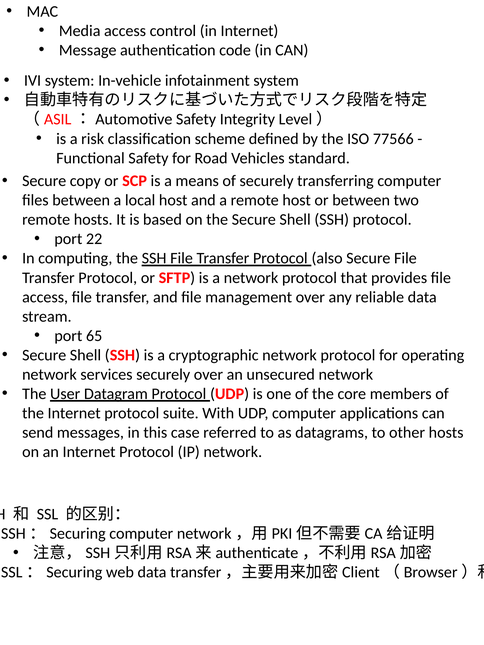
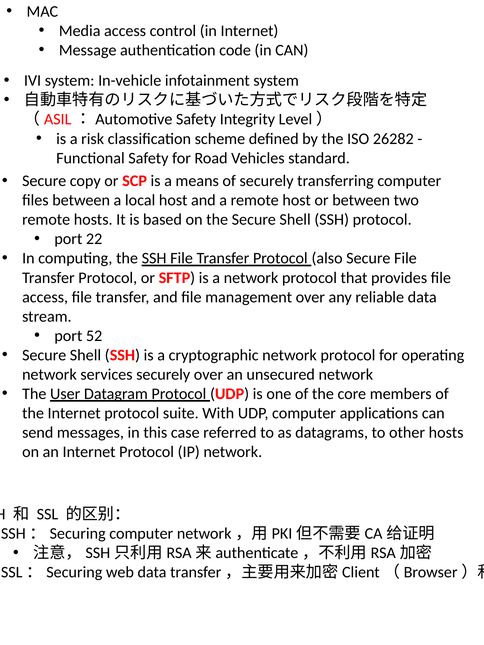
77566: 77566 -> 26282 (393, 139)
65: 65 -> 52 (94, 336)
